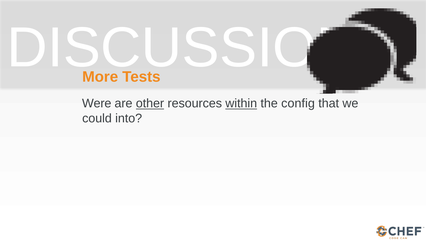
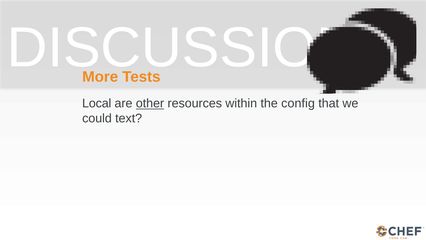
Were: Were -> Local (97, 103)
within underline: present -> none (241, 103)
into: into -> text (129, 118)
